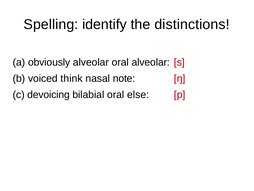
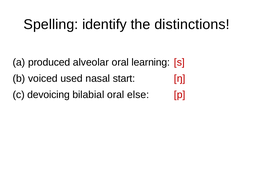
obviously: obviously -> produced (49, 62)
oral alveolar: alveolar -> learning (151, 62)
think: think -> used (72, 78)
note: note -> start (124, 78)
